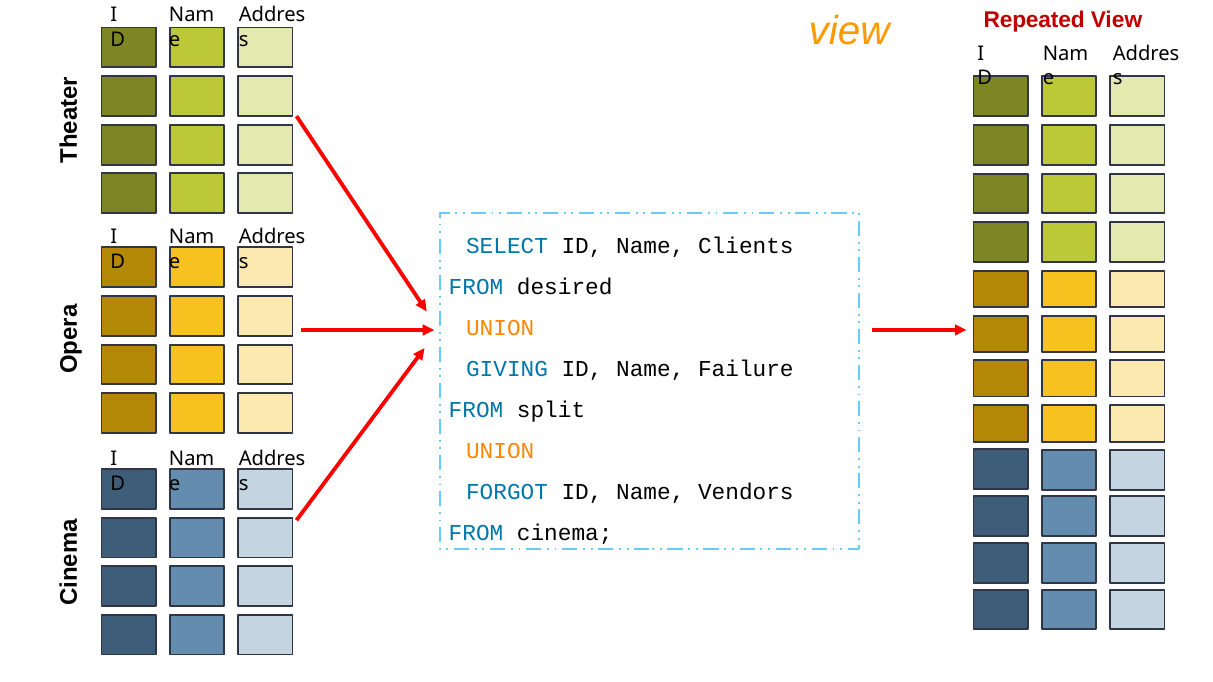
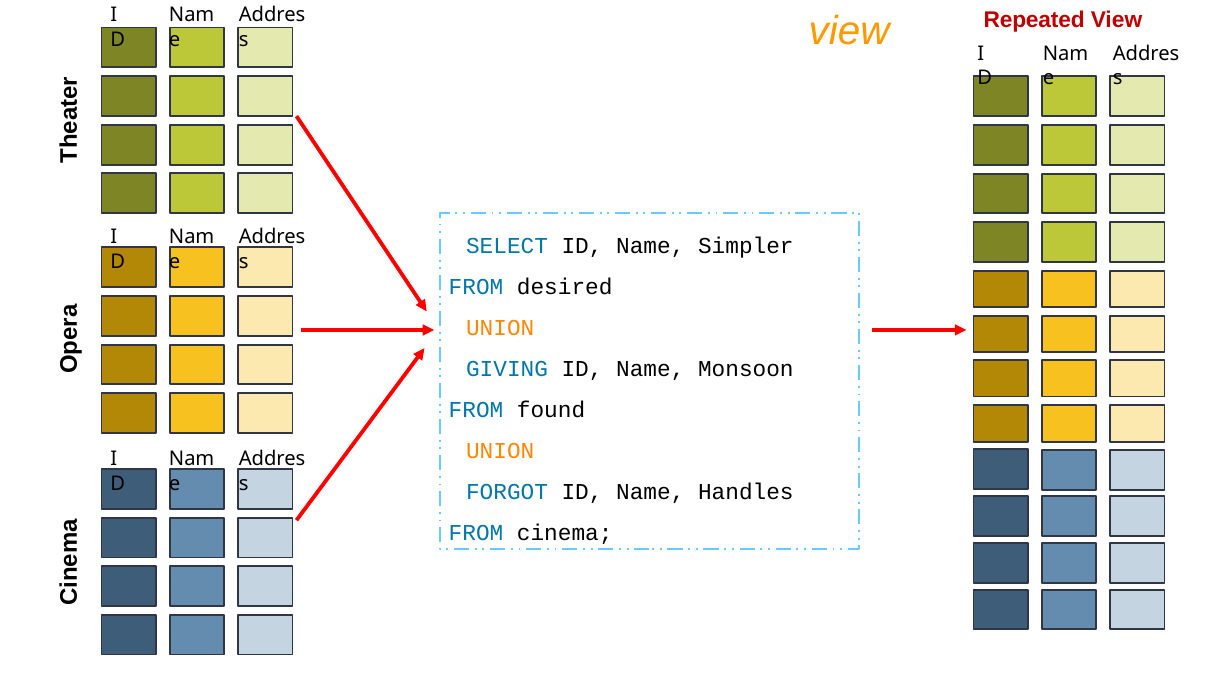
Clients: Clients -> Simpler (746, 246)
Failure: Failure -> Monsoon (746, 369)
split: split -> found (551, 410)
Vendors: Vendors -> Handles (746, 492)
